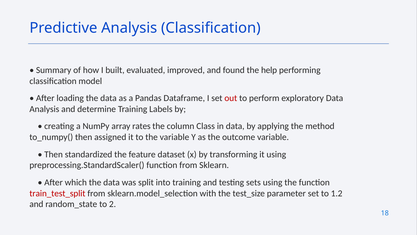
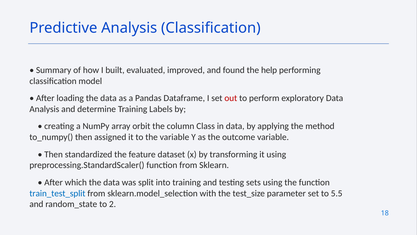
rates: rates -> orbit (141, 126)
train_test_split colour: red -> blue (57, 193)
1.2: 1.2 -> 5.5 (337, 193)
